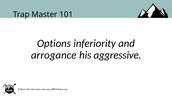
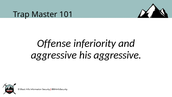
Options: Options -> Offense (54, 43)
arrogance: arrogance -> aggressive (54, 55)
